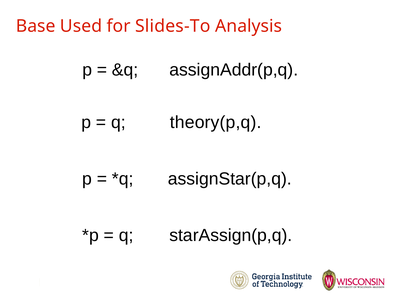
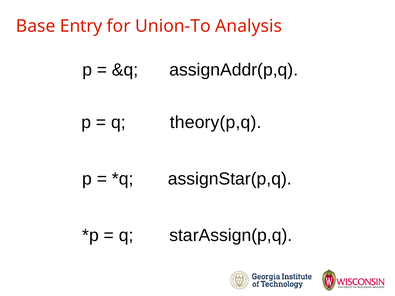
Used: Used -> Entry (81, 26)
Slides-To: Slides-To -> Union-To (173, 26)
